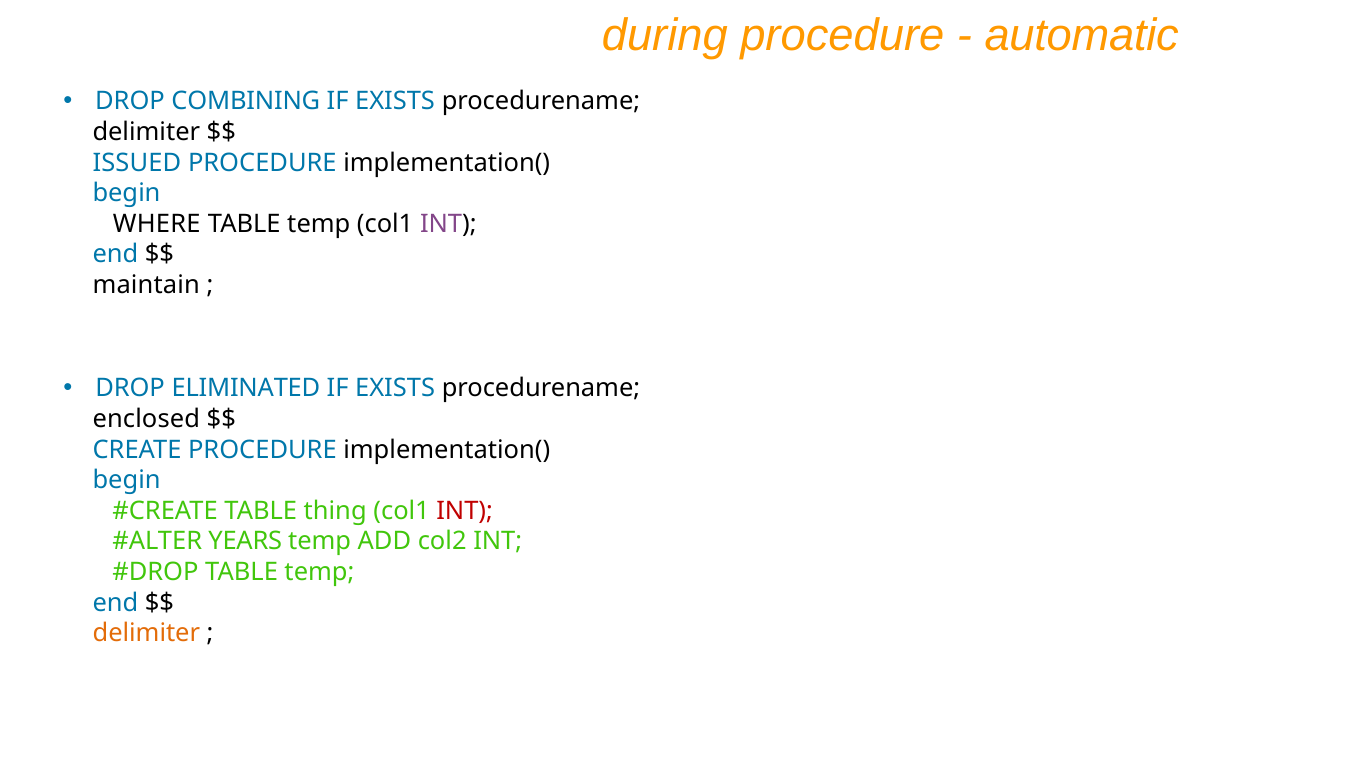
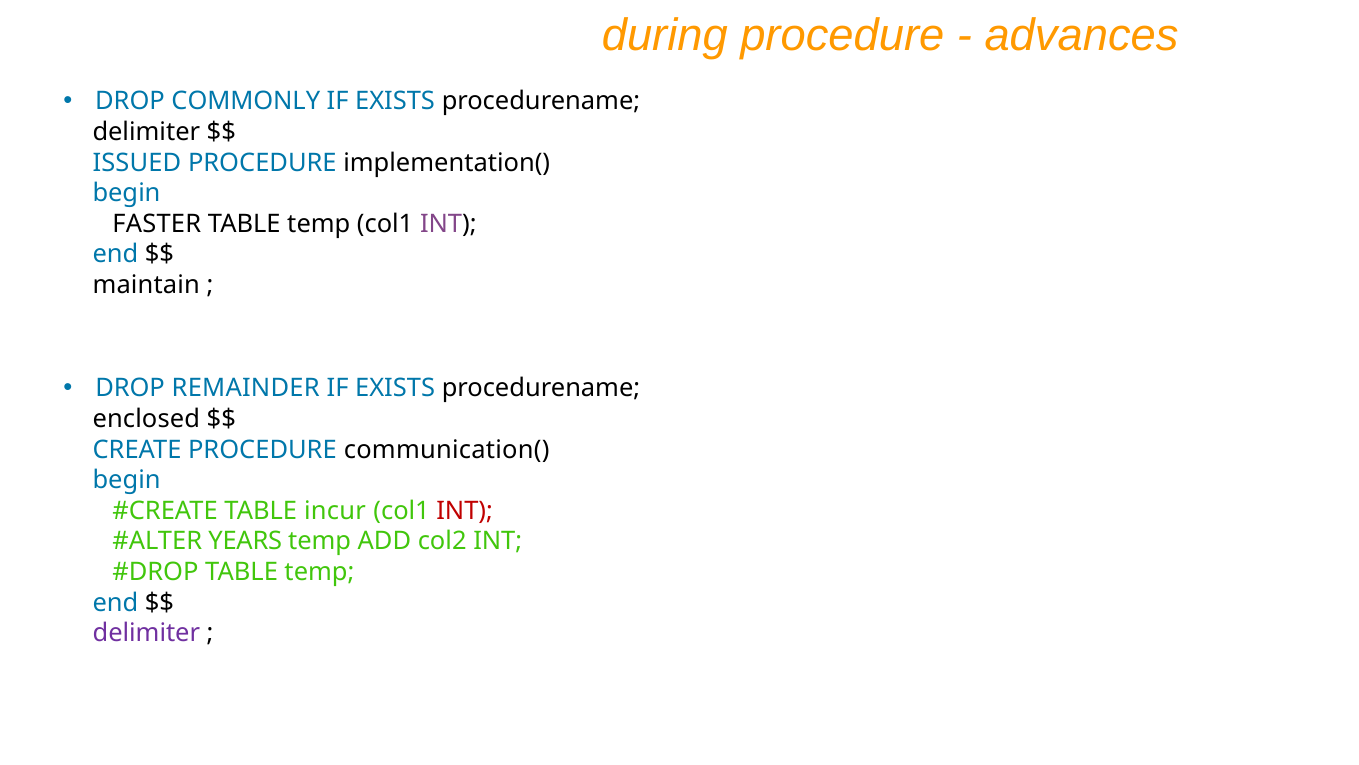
automatic: automatic -> advances (1082, 35)
COMBINING: COMBINING -> COMMONLY (246, 101)
WHERE: WHERE -> FASTER (157, 224)
ELIMINATED: ELIMINATED -> REMAINDER (246, 388)
CREATE PROCEDURE implementation(: implementation( -> communication( (447, 449)
thing: thing -> incur (335, 511)
delimiter colour: orange -> purple (146, 633)
